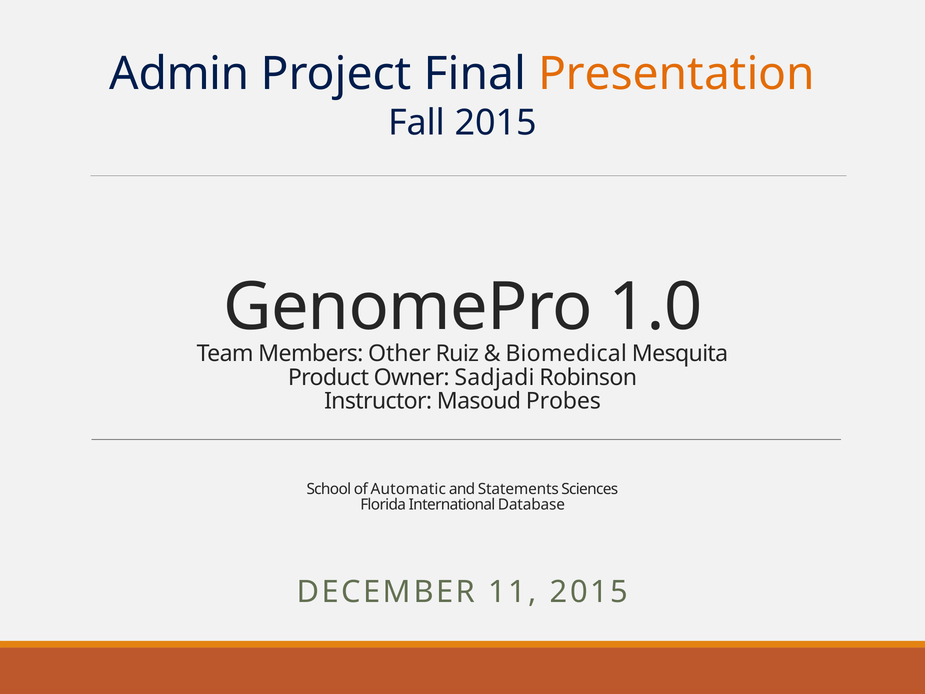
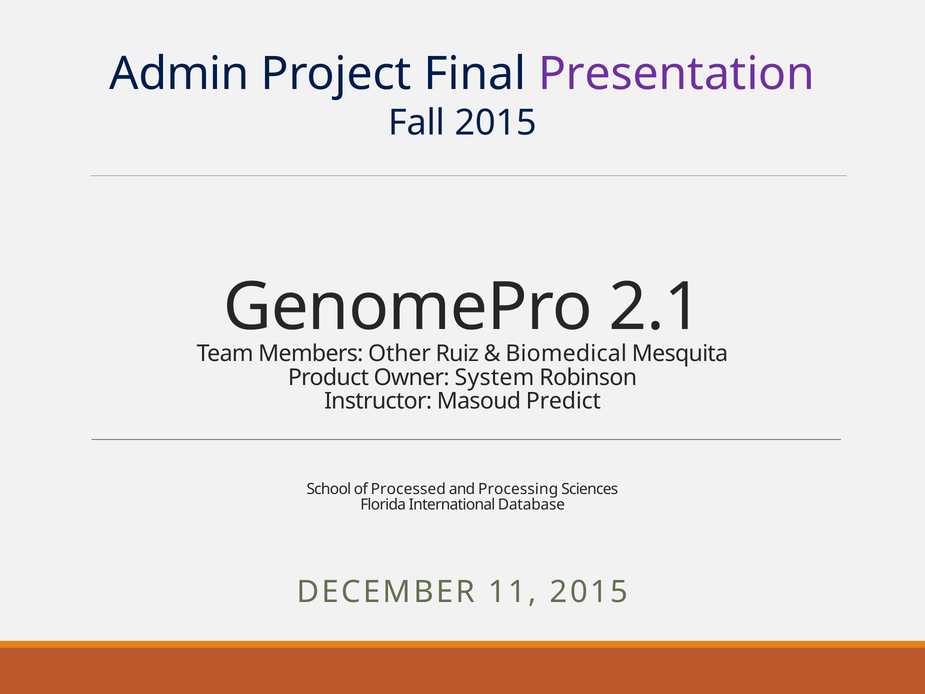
Presentation colour: orange -> purple (676, 74)
1.0: 1.0 -> 2.1 (656, 307)
Sadjadi: Sadjadi -> System (494, 377)
Probes: Probes -> Predict (563, 401)
Automatic: Automatic -> Processed (408, 489)
Statements: Statements -> Processing (518, 489)
